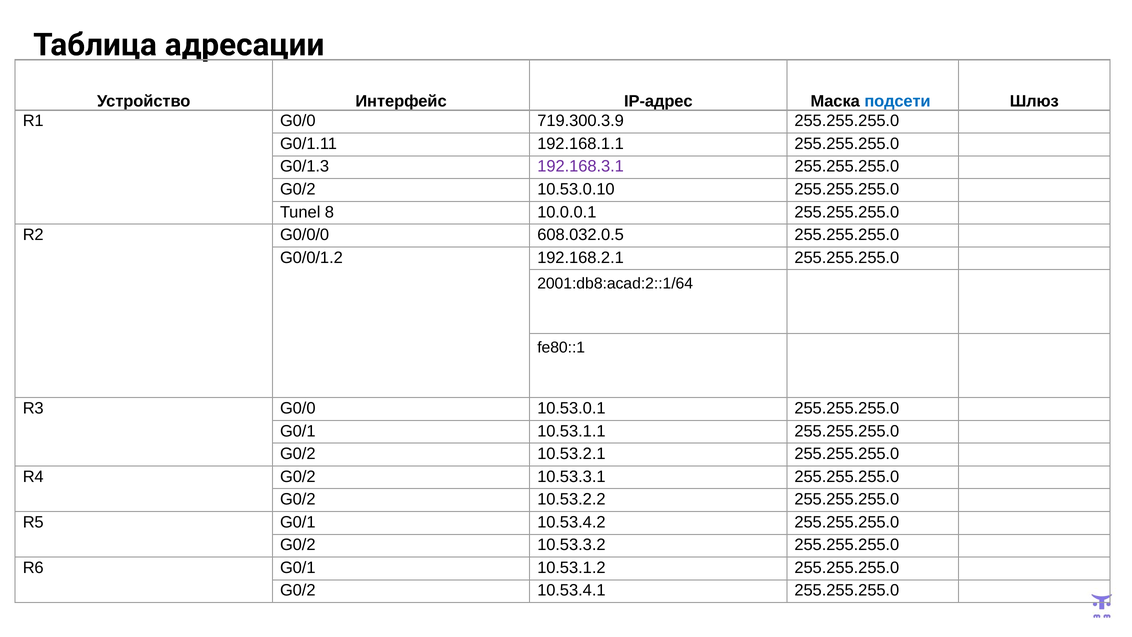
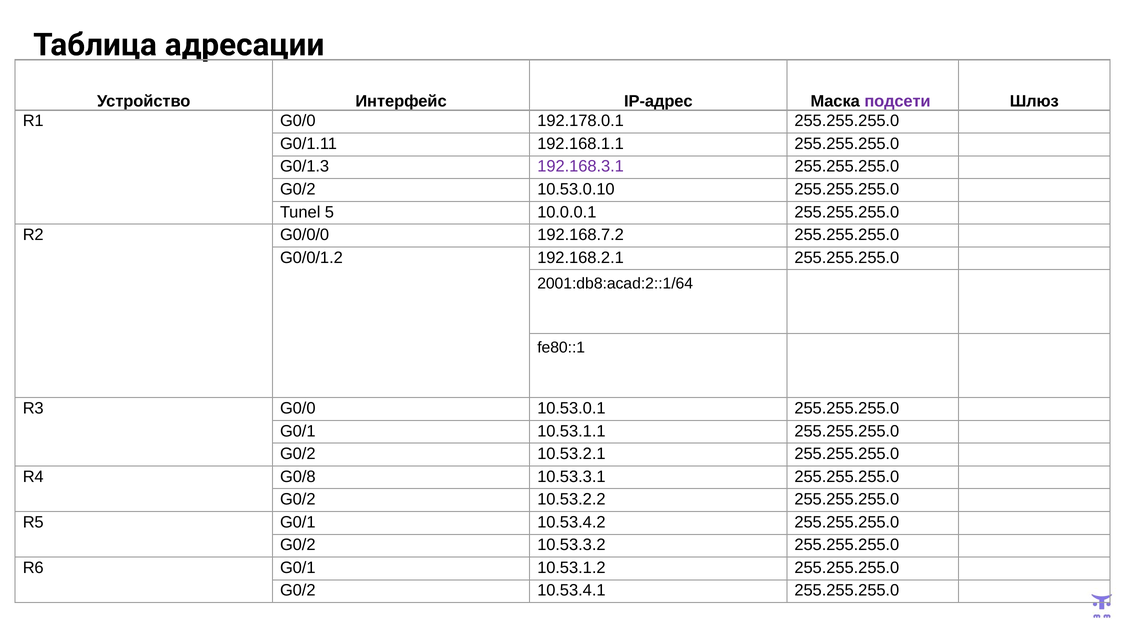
подсети colour: blue -> purple (897, 101)
719.300.3.9: 719.300.3.9 -> 192.178.0.1 (581, 121)
8: 8 -> 5 (329, 212)
608.032.0.5: 608.032.0.5 -> 192.168.7.2 (581, 235)
R4 G0/2: G0/2 -> G0/8 (298, 476)
